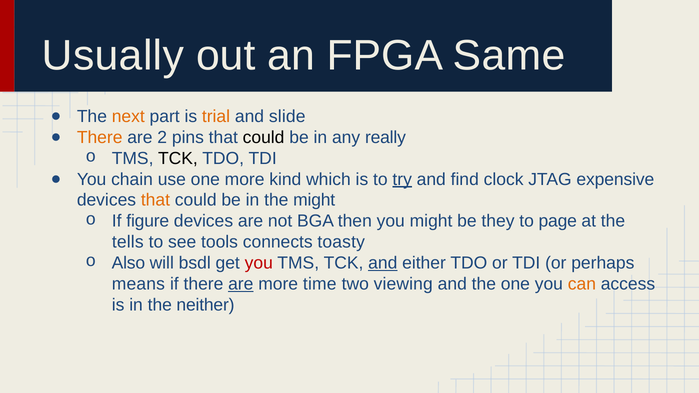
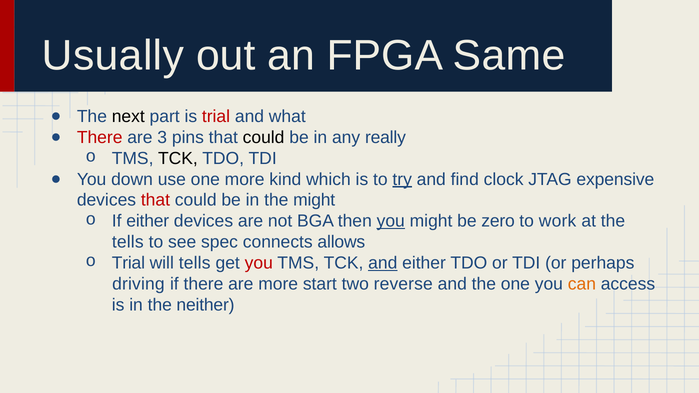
next colour: orange -> black (128, 116)
trial colour: orange -> red (216, 116)
slide: slide -> what (287, 116)
There colour: orange -> red (100, 137)
2: 2 -> 3 (162, 137)
chain: chain -> down (132, 179)
that colour: orange -> red (155, 200)
If figure: figure -> either (148, 221)
you underline: none -> present (391, 221)
they: they -> zero (498, 221)
page: page -> work (558, 221)
tools: tools -> spec (220, 242)
toasty: toasty -> allows (341, 242)
Also: Also -> Trial (128, 263)
will bsdl: bsdl -> tells (195, 263)
means: means -> driving (138, 284)
are underline: present -> none (241, 284)
time: time -> start (320, 284)
viewing: viewing -> reverse (403, 284)
